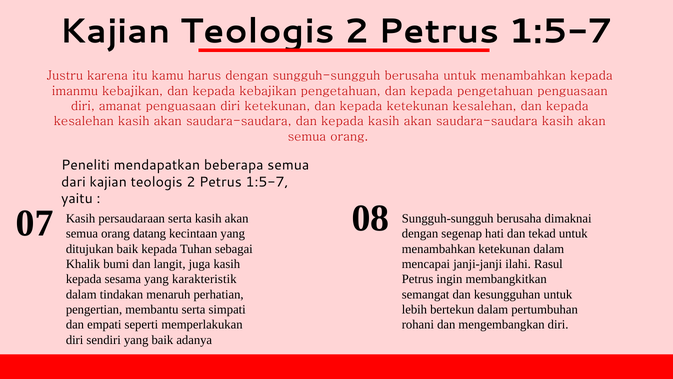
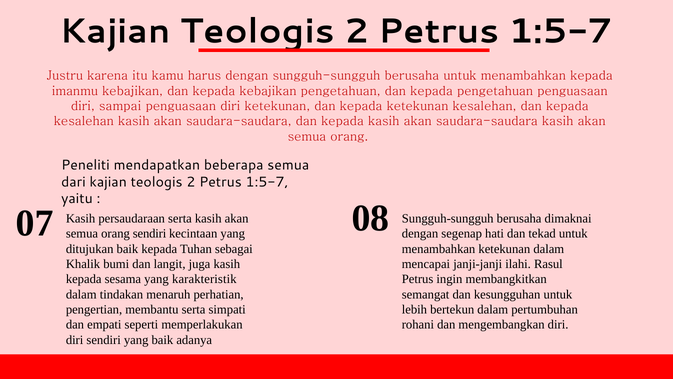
amanat: amanat -> sampai (120, 106)
orang datang: datang -> sendiri (150, 233)
